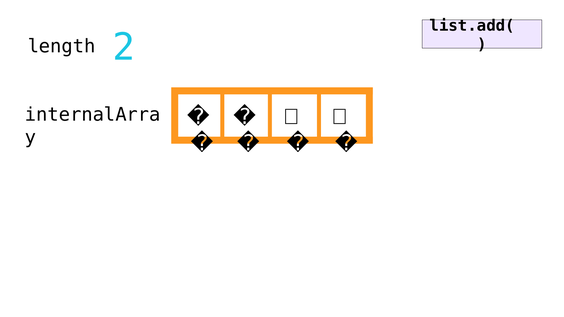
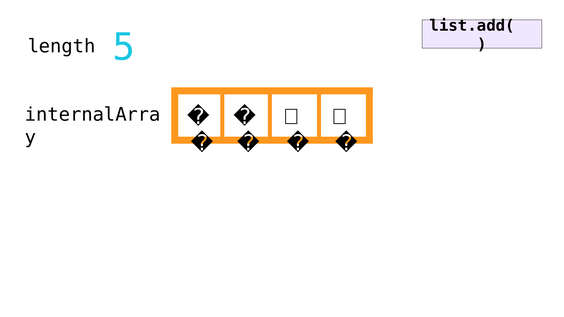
2: 2 -> 5 (124, 47)
